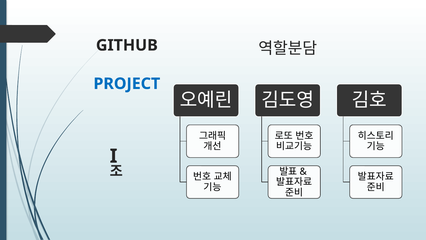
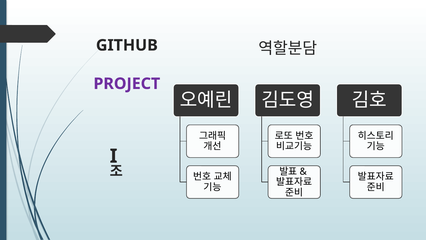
PROJECT colour: blue -> purple (127, 84)
